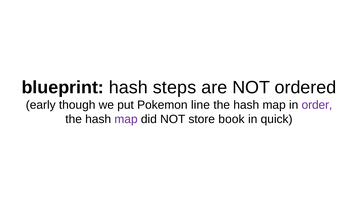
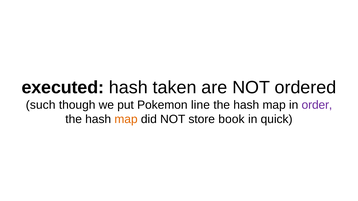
blueprint: blueprint -> executed (63, 88)
steps: steps -> taken (175, 88)
early: early -> such (41, 105)
map colour: purple -> orange (126, 119)
